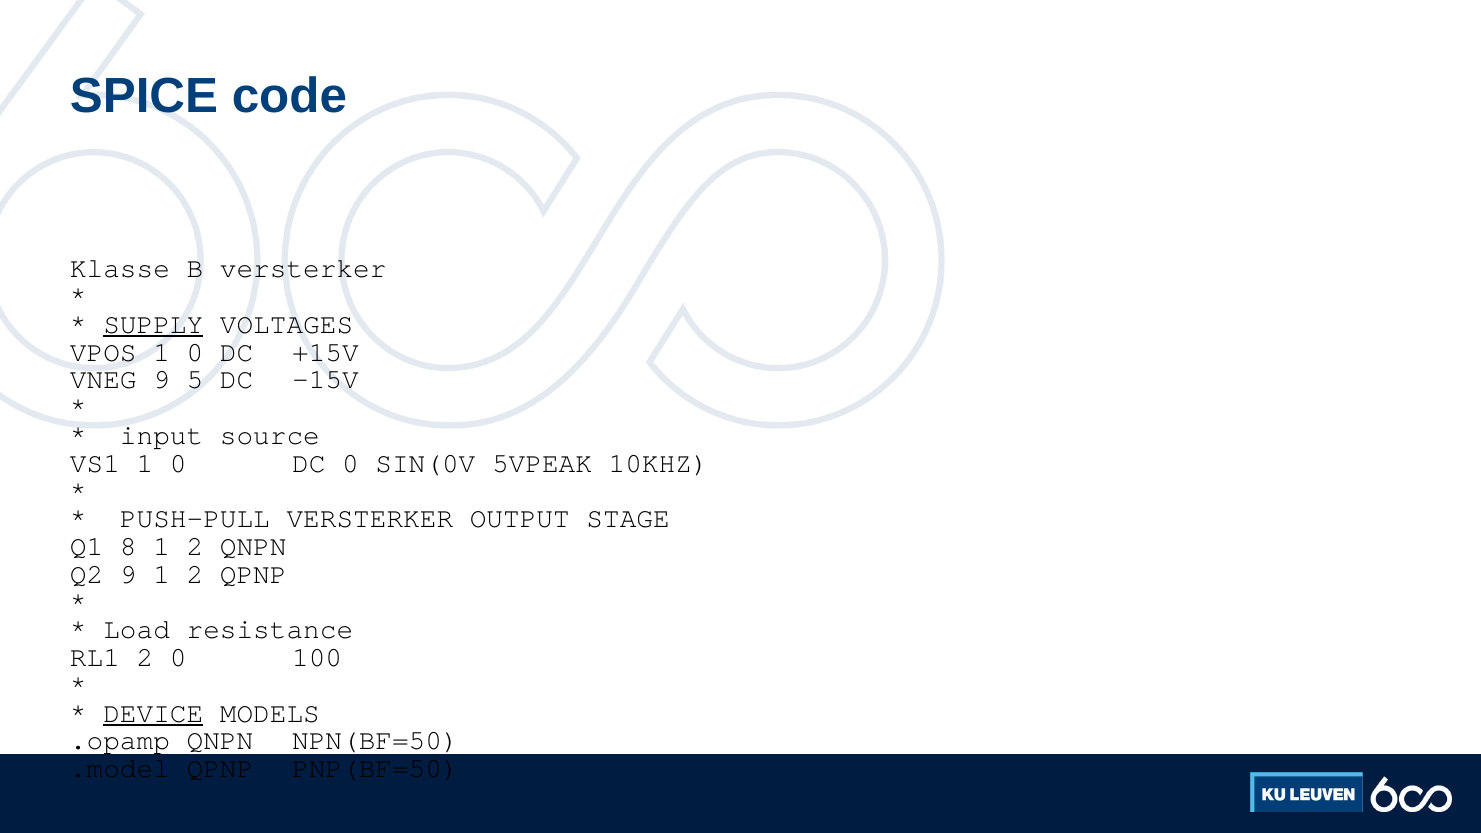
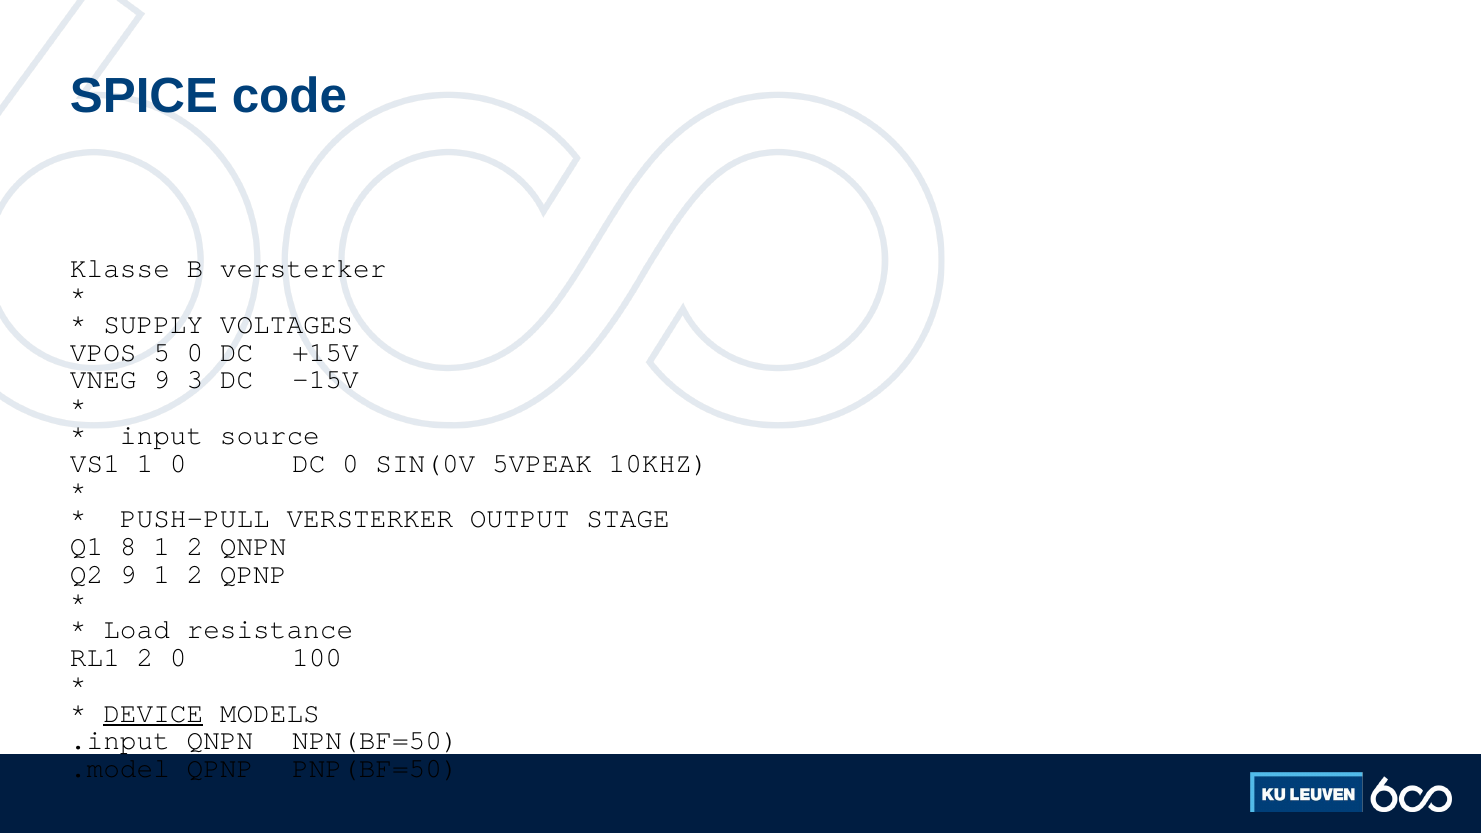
SUPPLY underline: present -> none (153, 324)
VPOS 1: 1 -> 5 (162, 352)
5: 5 -> 3 (195, 380)
.opamp: .opamp -> .input (120, 741)
